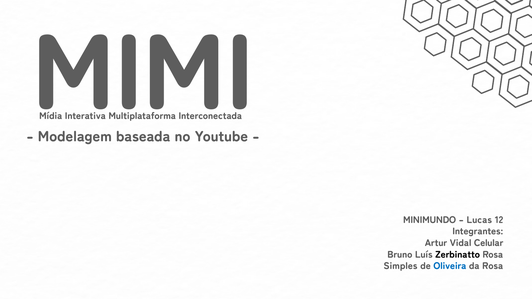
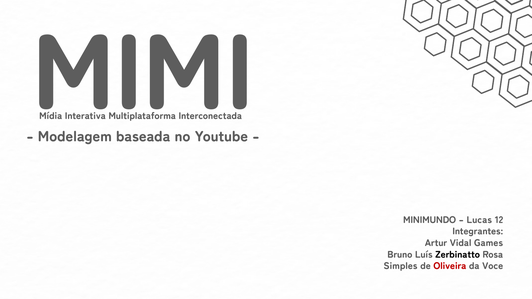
Celular: Celular -> Games (489, 243)
Oliveira colour: blue -> red (450, 266)
da Rosa: Rosa -> Voce (493, 266)
